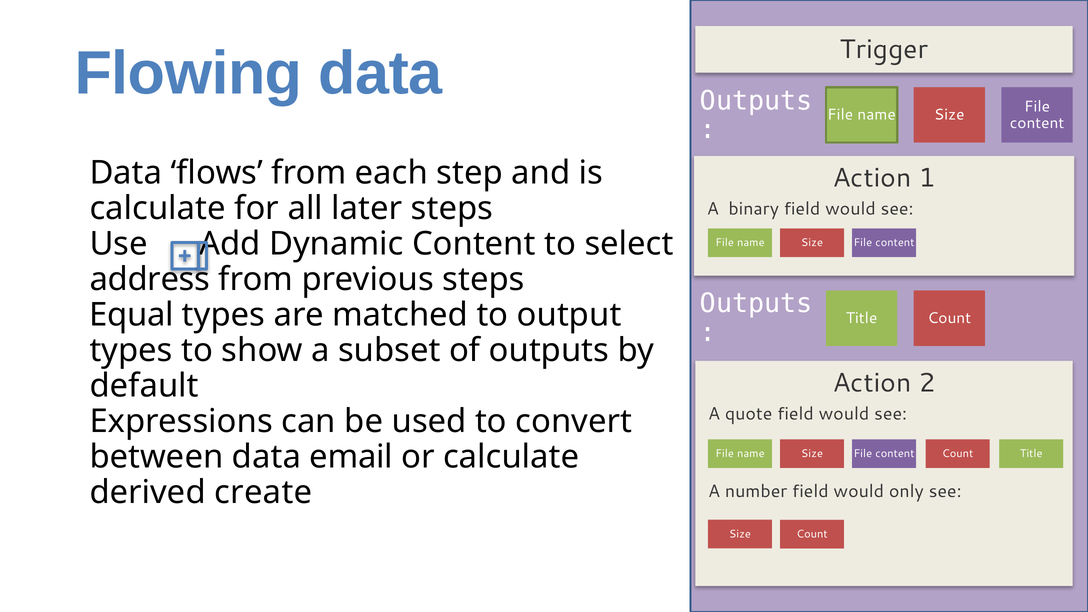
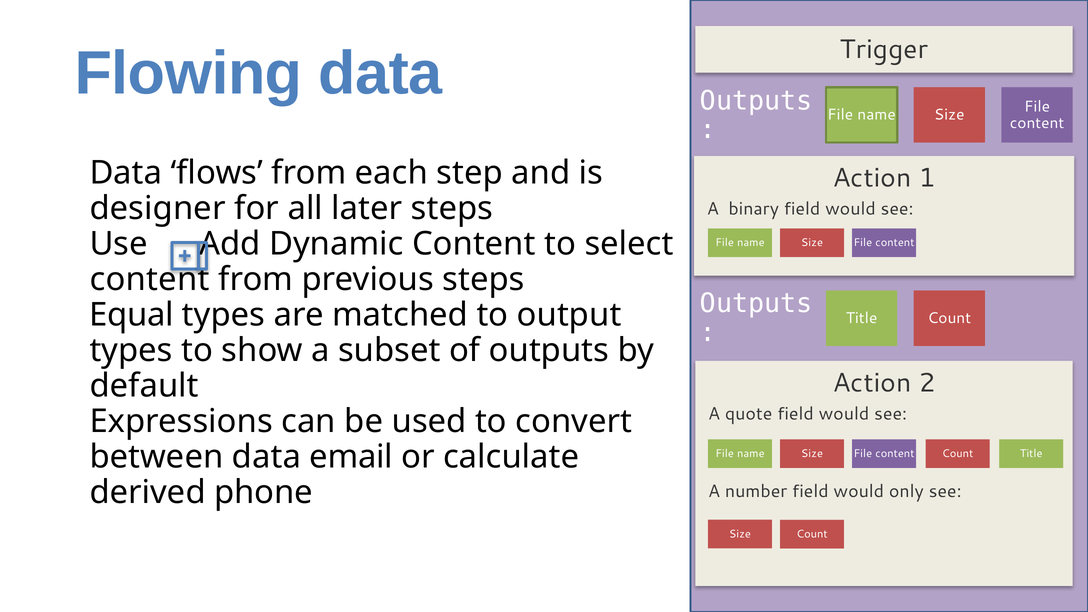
calculate: calculate -> designer (158, 208)
address: address -> content (150, 279)
create: create -> phone (264, 492)
